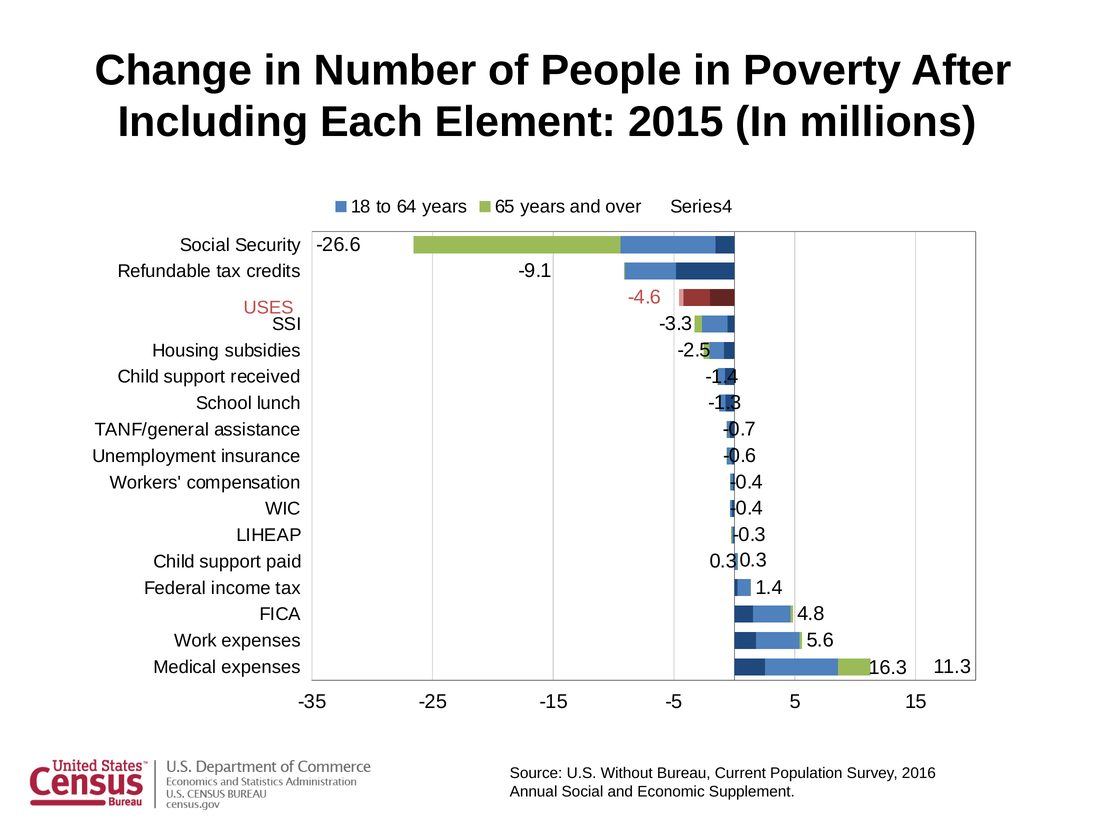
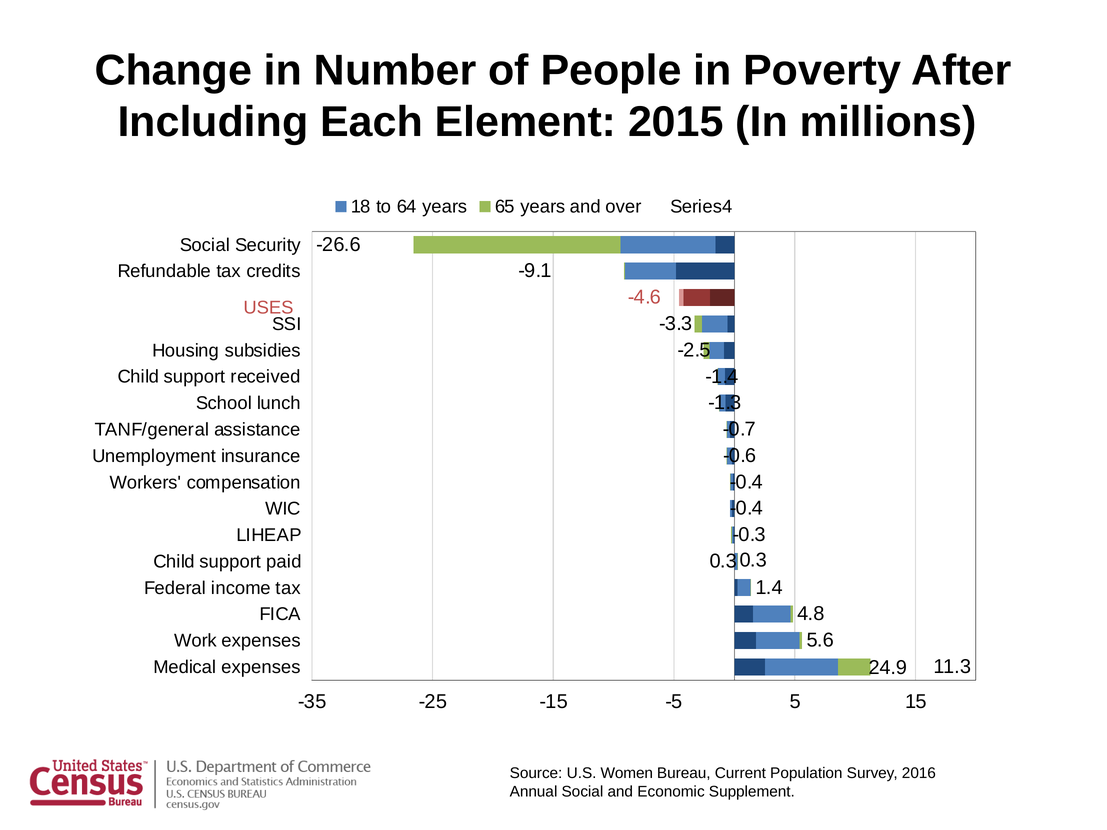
16.3: 16.3 -> 24.9 (888, 668)
Without: Without -> Women (627, 774)
